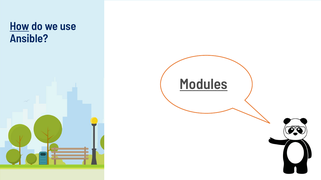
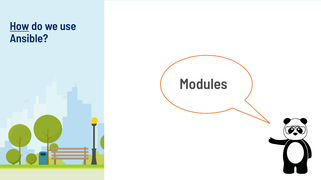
Modules underline: present -> none (204, 85)
